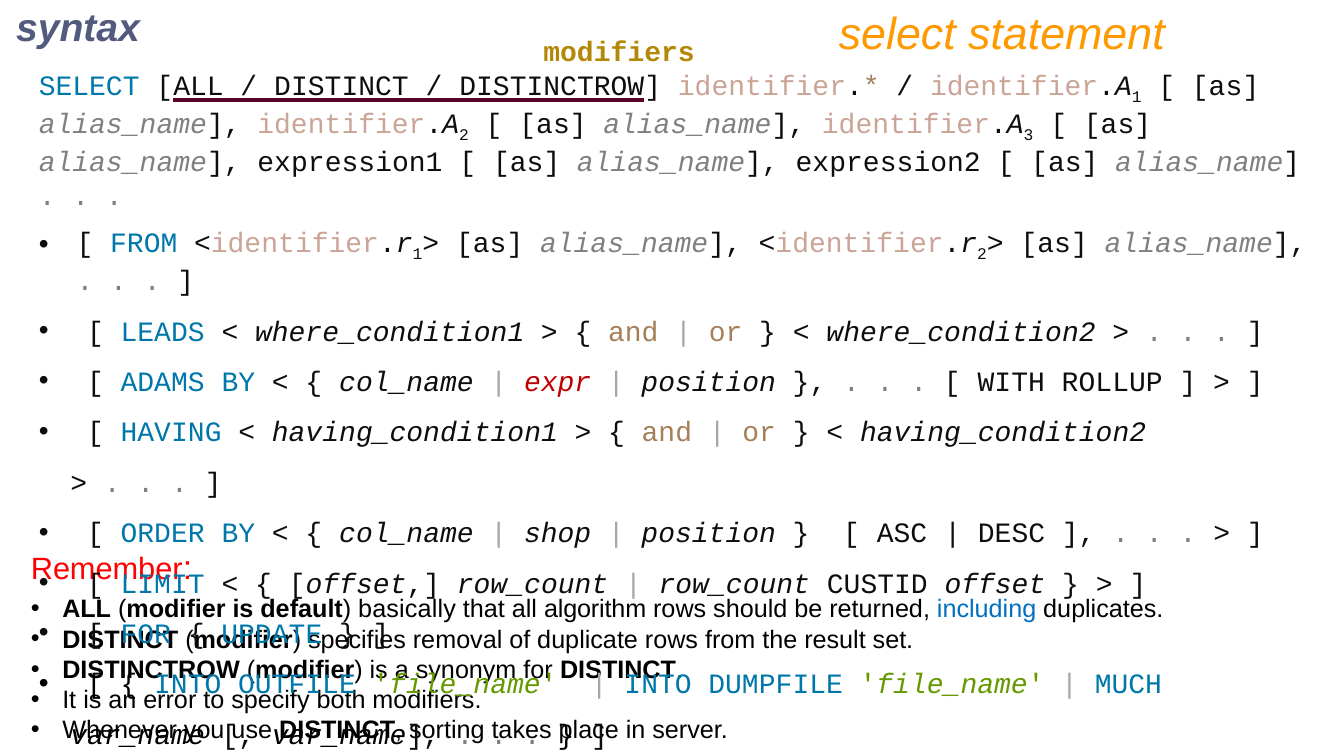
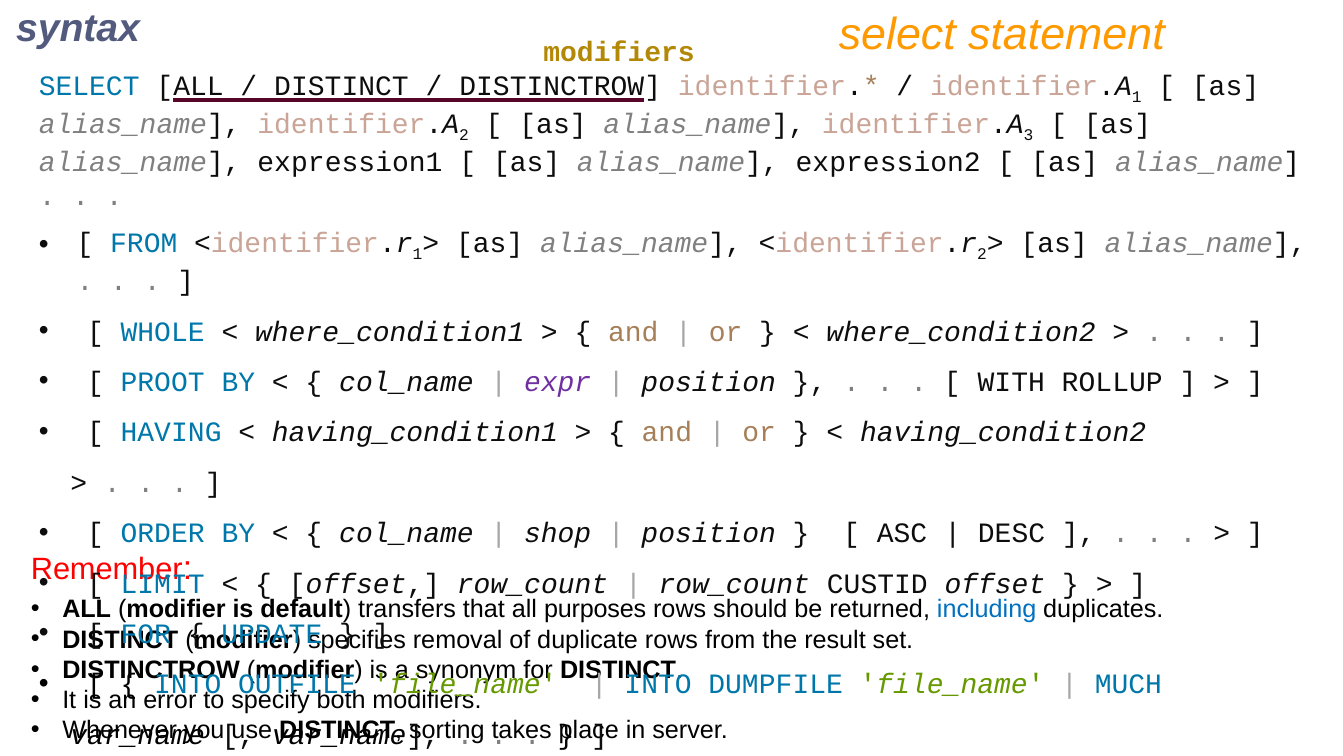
LEADS: LEADS -> WHOLE (163, 332)
ADAMS: ADAMS -> PROOT (163, 382)
expr colour: red -> purple (558, 382)
basically: basically -> transfers (407, 609)
algorithm: algorithm -> purposes (595, 609)
